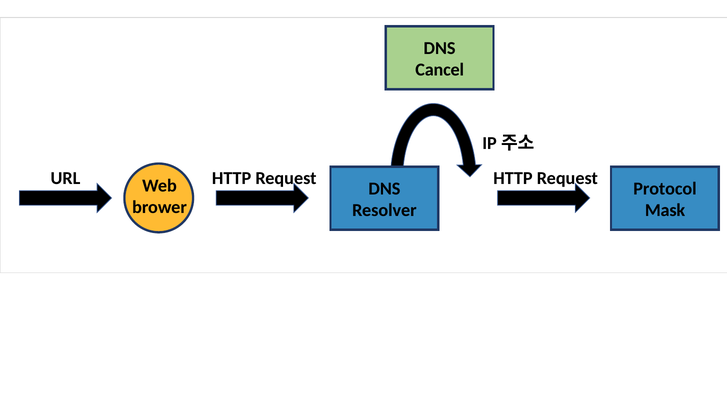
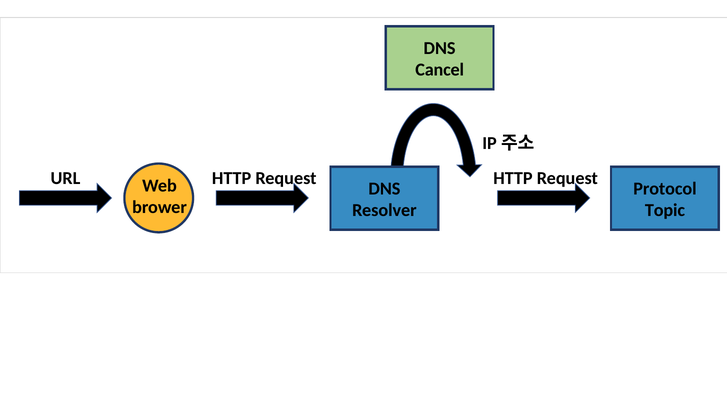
Mask: Mask -> Topic (665, 210)
